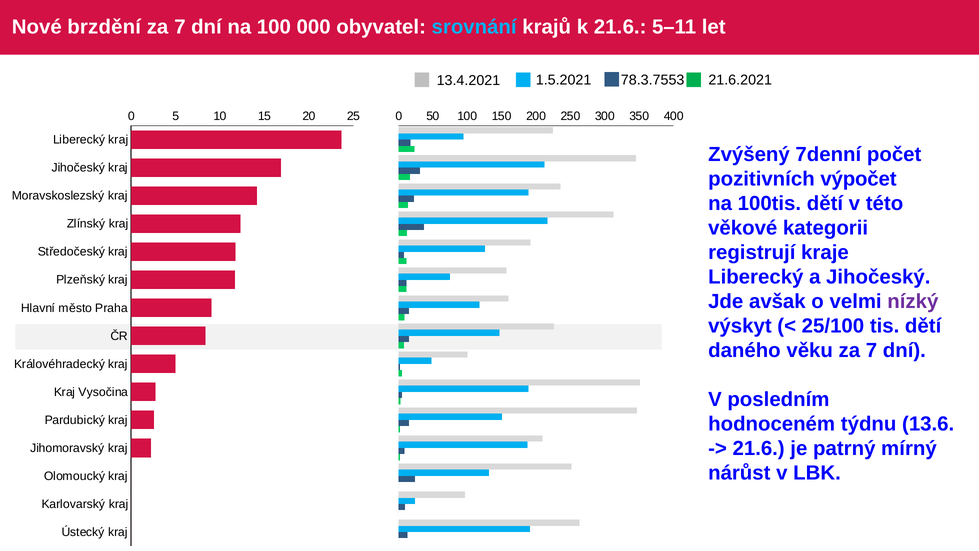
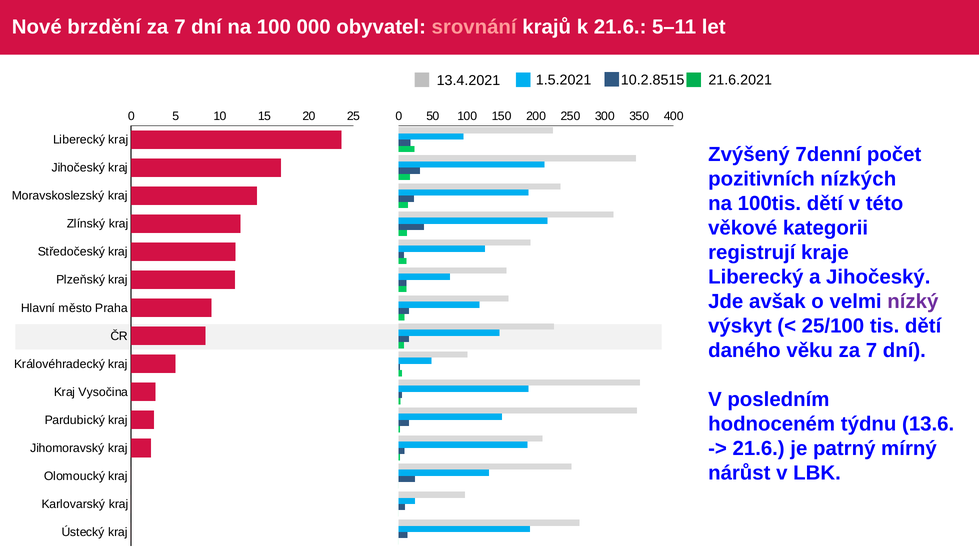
srovnání colour: light blue -> pink (474, 27)
78.3.7553: 78.3.7553 -> 10.2.8515 (653, 80)
výpočet: výpočet -> nízkých (858, 179)
